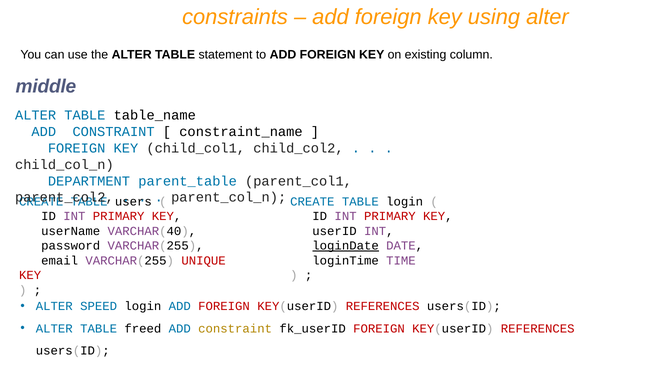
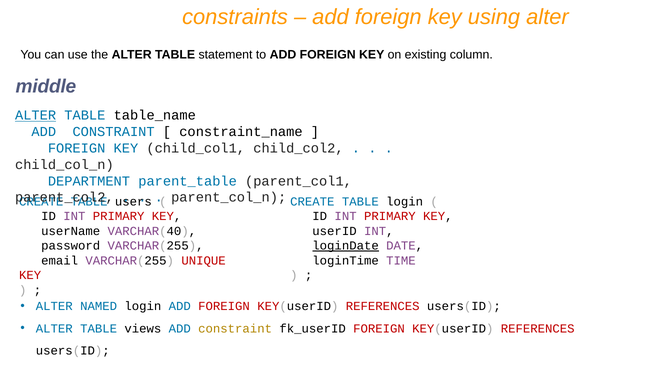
ALTER underline: none -> present (36, 115)
SPEED: SPEED -> NAMED (99, 306)
freed: freed -> views (143, 328)
